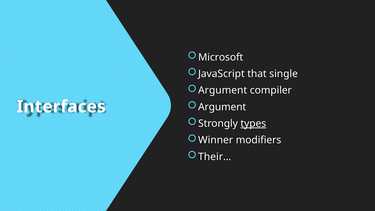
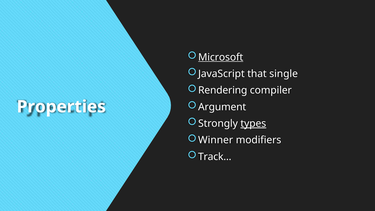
Microsoft underline: none -> present (221, 57)
Argument: Argument -> Rendering (223, 90)
Interfaces: Interfaces -> Properties (61, 107)
Their…: Their… -> Track… (215, 157)
